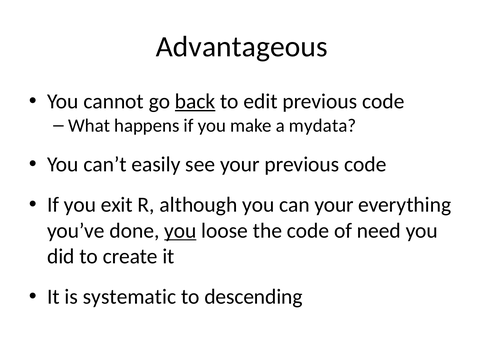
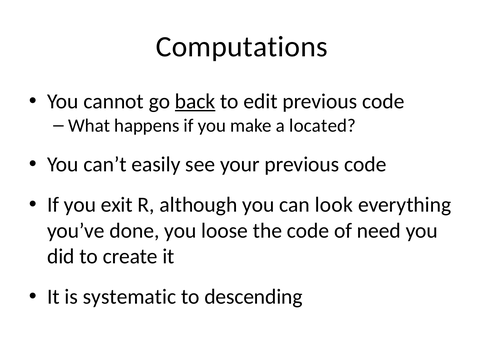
Advantageous: Advantageous -> Computations (242, 47)
mydata: mydata -> located (323, 125)
can your: your -> look (334, 205)
you underline: present -> none (180, 231)
